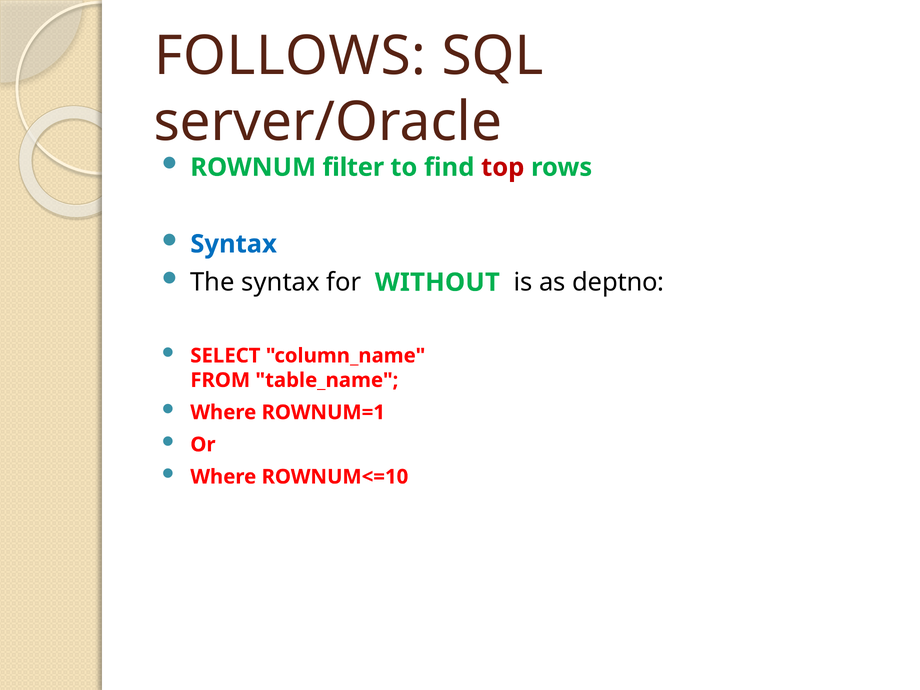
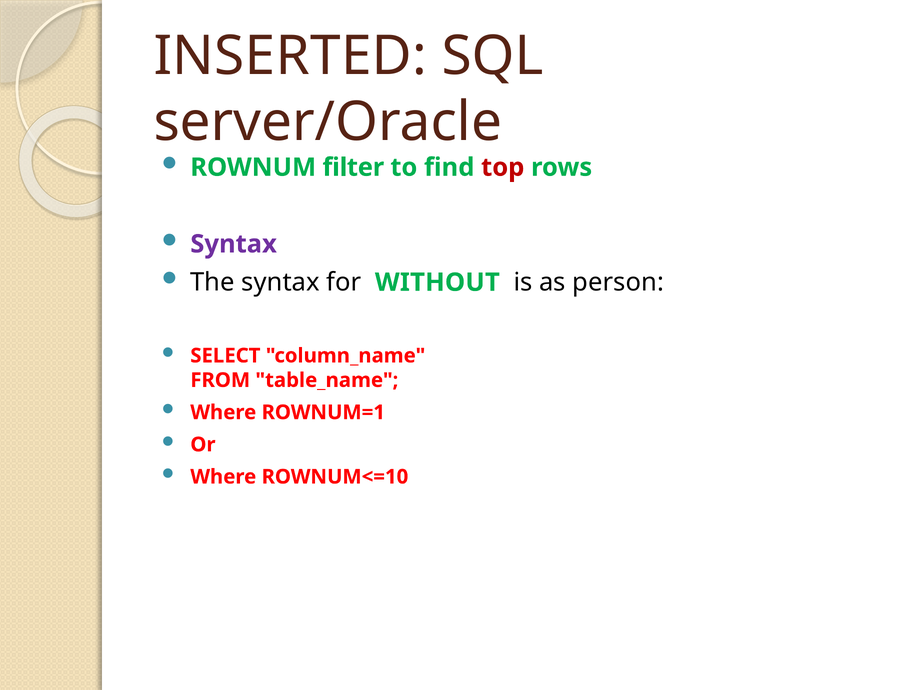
FOLLOWS: FOLLOWS -> INSERTED (290, 56)
Syntax colour: blue -> purple (234, 244)
deptno: deptno -> person (618, 282)
